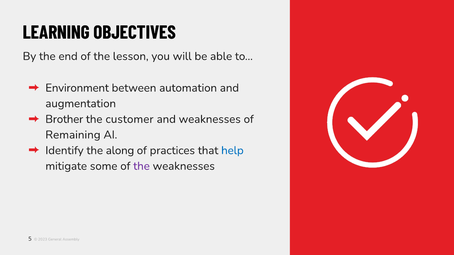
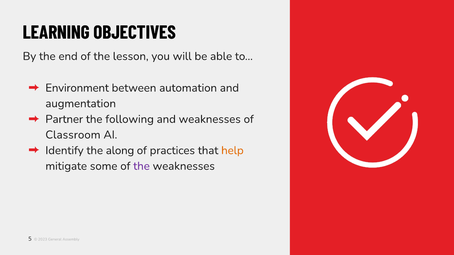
Brother: Brother -> Partner (64, 119)
customer: customer -> following (130, 119)
Remaining: Remaining -> Classroom (73, 135)
help colour: blue -> orange (232, 151)
